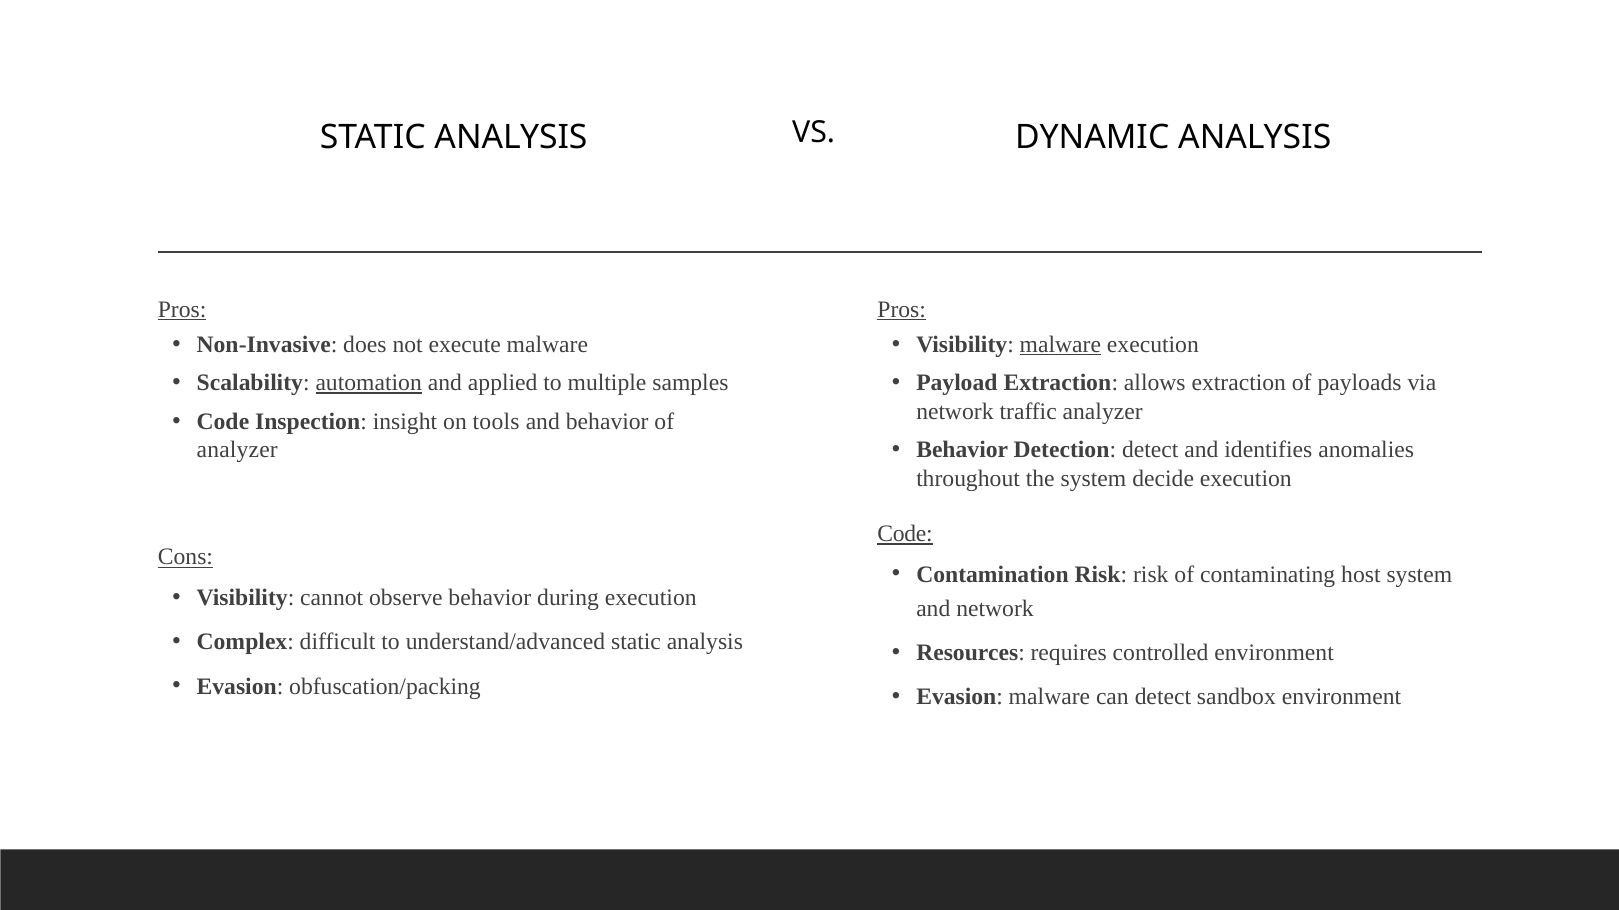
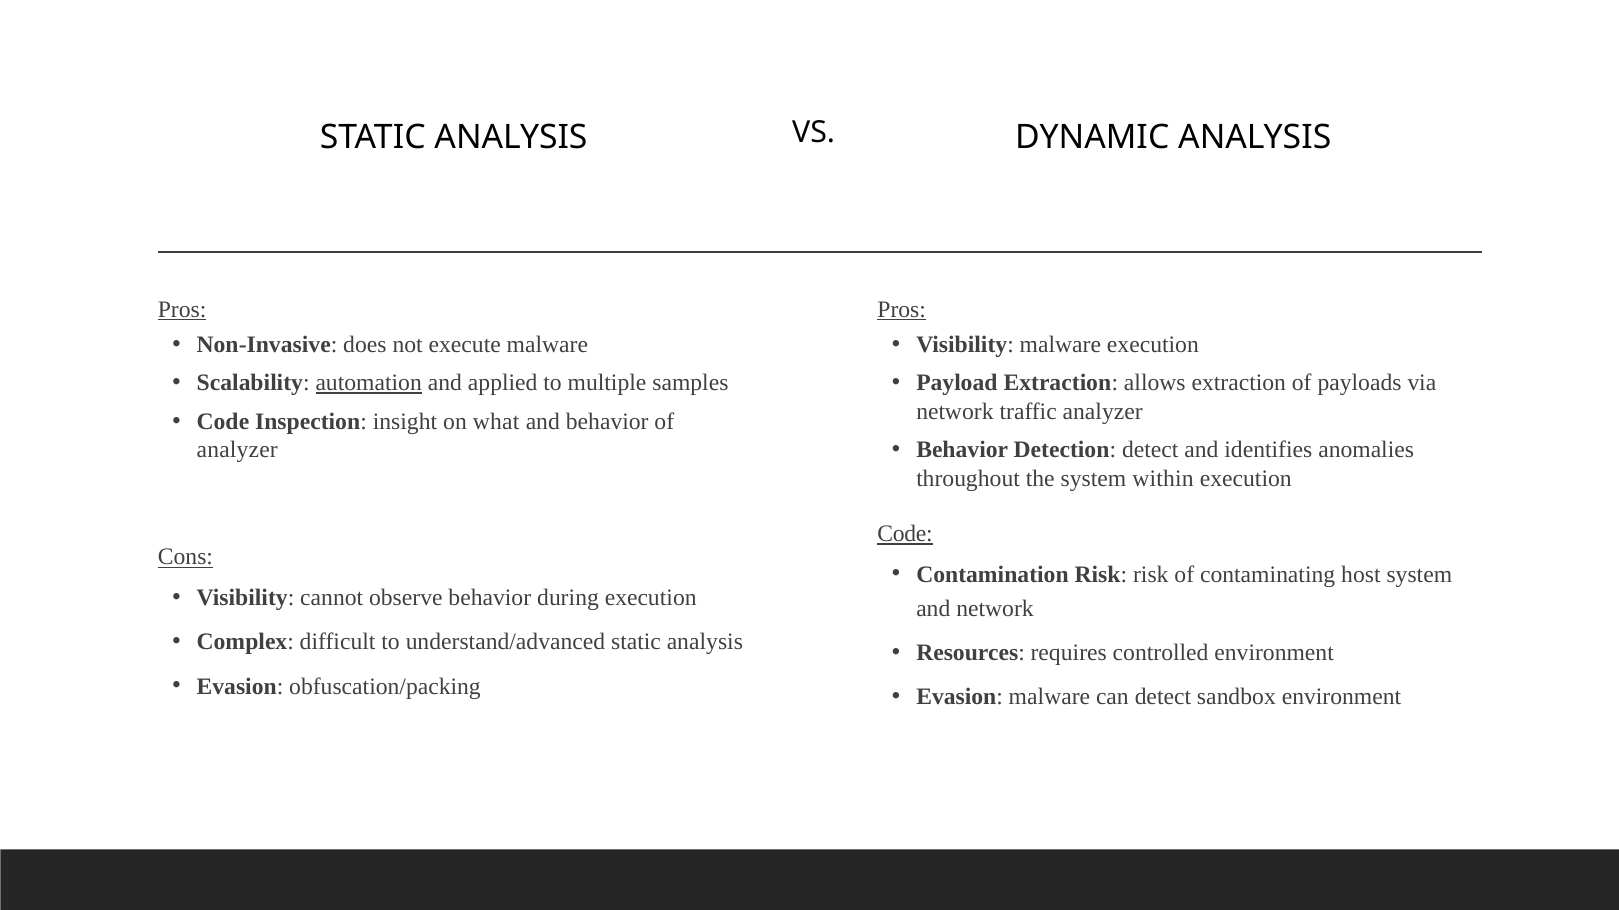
malware underline: present -> none (1060, 345)
tools: tools -> what (496, 422)
decide: decide -> within (1163, 479)
